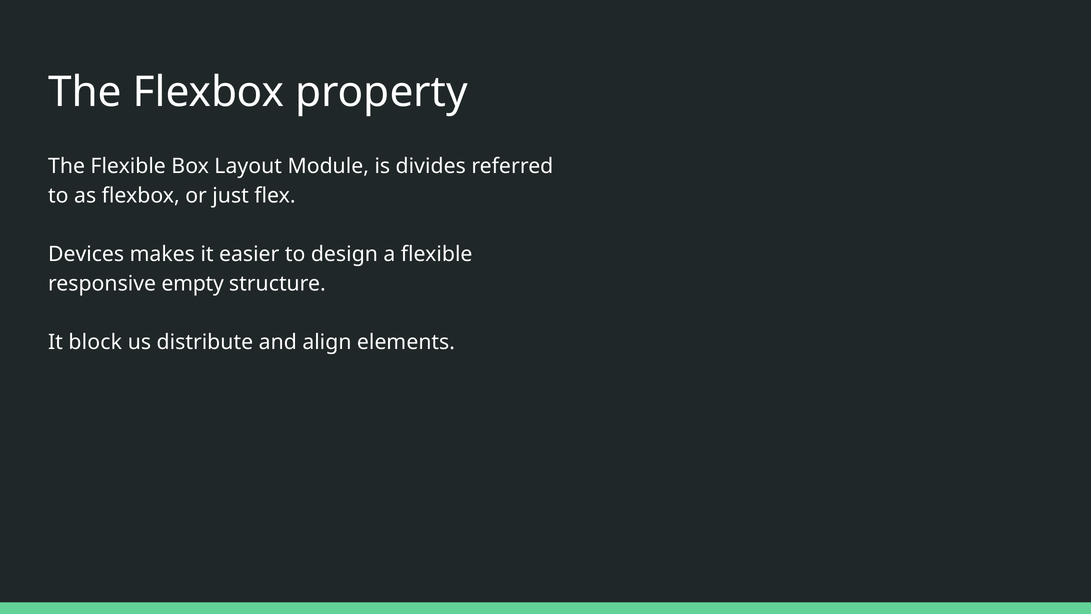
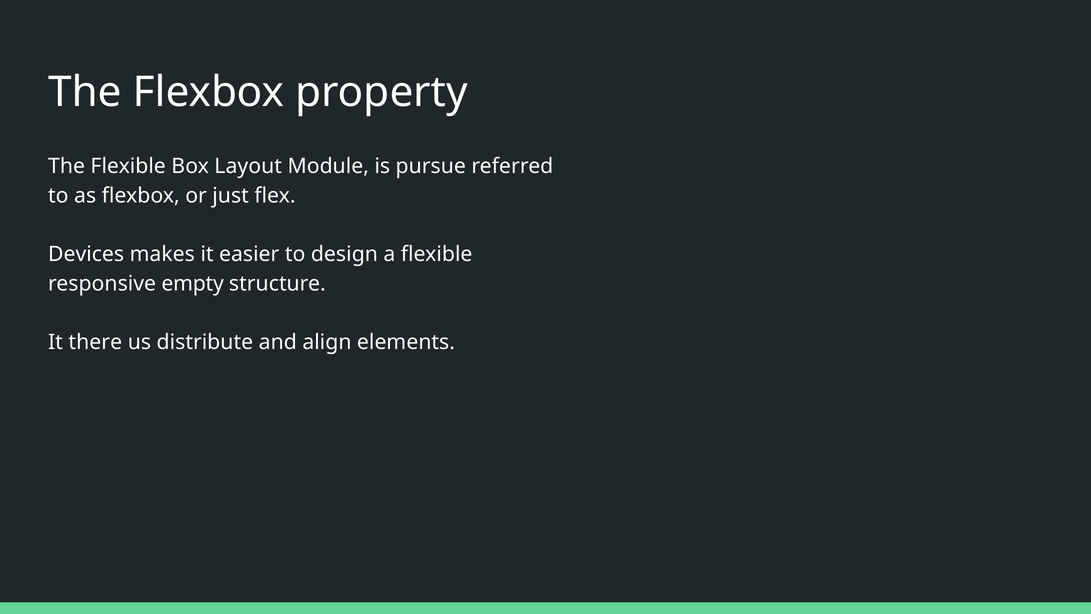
divides: divides -> pursue (431, 166)
block: block -> there (95, 342)
